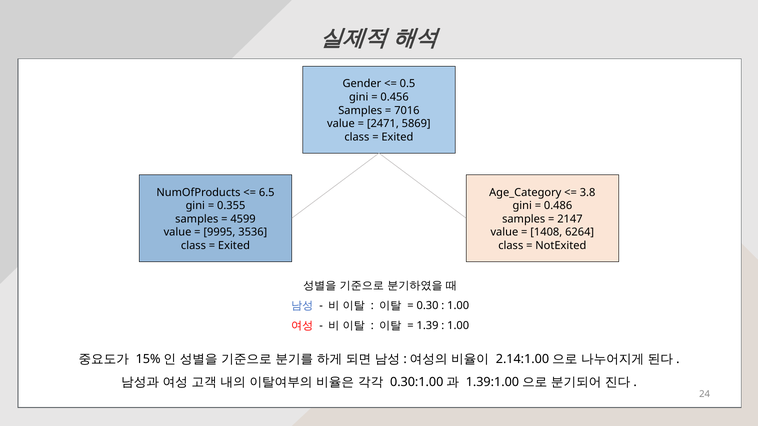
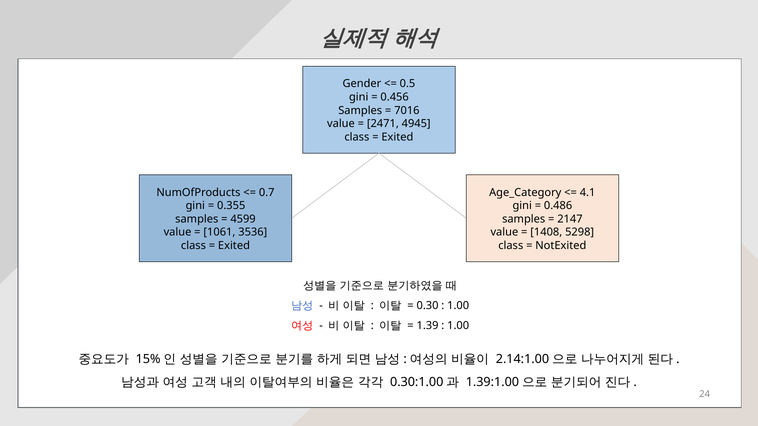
5869: 5869 -> 4945 (416, 124)
6.5: 6.5 -> 0.7 (267, 193)
3.8: 3.8 -> 4.1 (588, 193)
9995: 9995 -> 1061 (219, 232)
6264: 6264 -> 5298 (580, 232)
